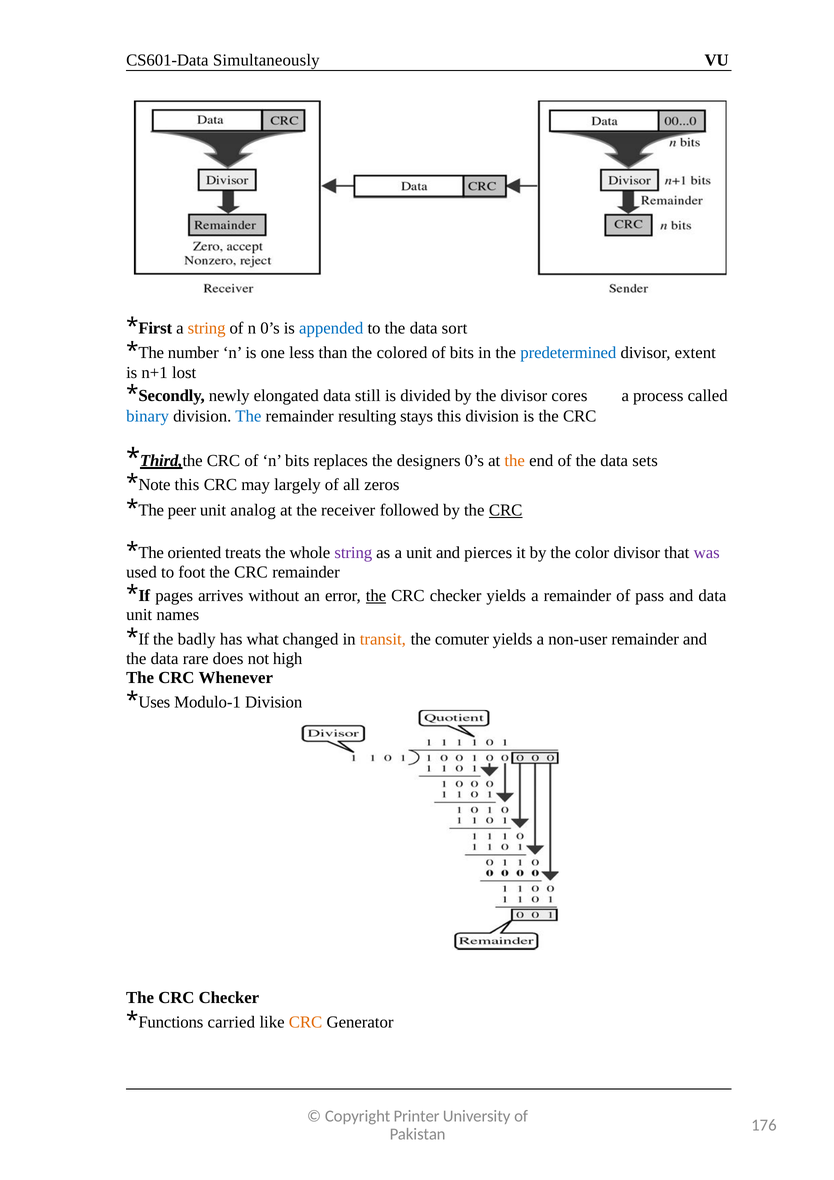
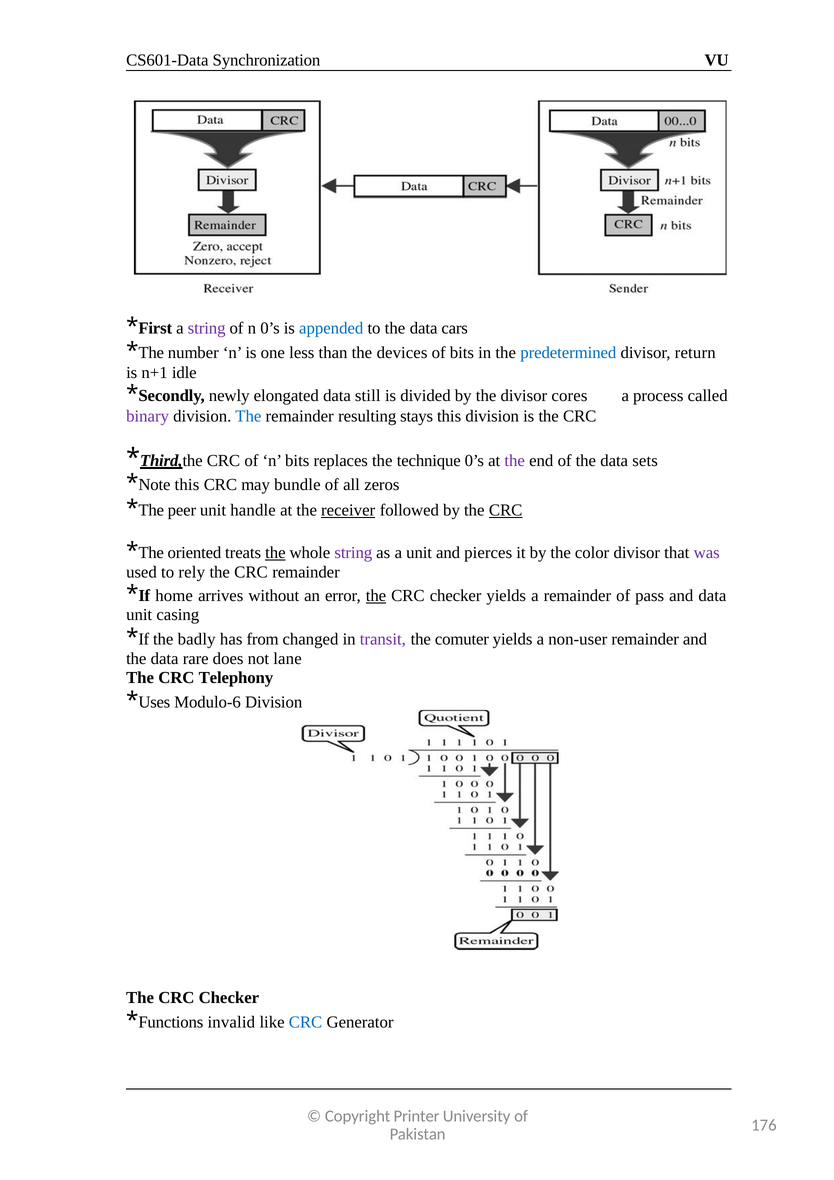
Simultaneously: Simultaneously -> Synchronization (266, 60)
string colour: orange -> purple (207, 328)
sort: sort -> cars (455, 328)
colored: colored -> devices (402, 353)
extent: extent -> return (695, 353)
lost: lost -> idle (184, 373)
binary colour: blue -> purple (148, 416)
designers: designers -> technique (429, 461)
the colour: orange -> purple (515, 461)
largely: largely -> bundle (297, 485)
analog: analog -> handle (253, 510)
receiver underline: none -> present (348, 510)
the underline: none -> present (275, 553)
foot: foot -> rely (192, 573)
pages: pages -> home (174, 596)
names: names -> casing (178, 615)
what: what -> from (263, 639)
transit colour: orange -> purple (383, 639)
high: high -> lane (288, 659)
Whenever: Whenever -> Telephony (236, 678)
Modulo-1: Modulo-1 -> Modulo-6 (208, 703)
carried: carried -> invalid (231, 1023)
CRC colour: orange -> blue (306, 1023)
